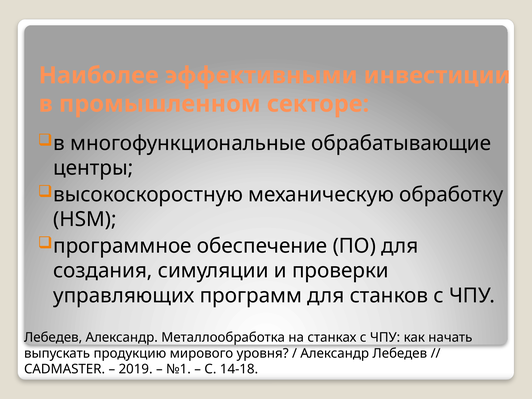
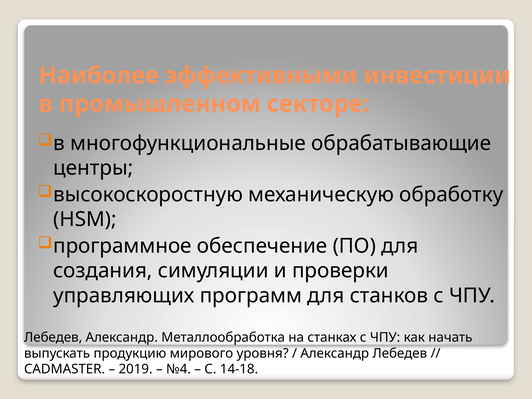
№1: №1 -> №4 (178, 369)
